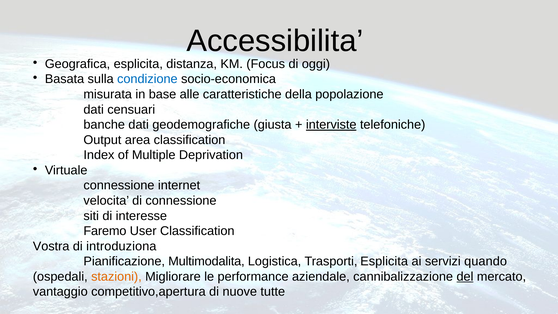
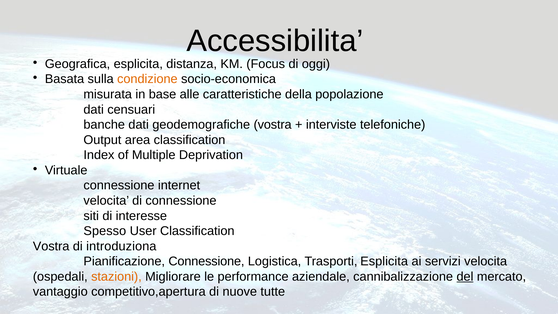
condizione colour: blue -> orange (147, 79)
geodemografiche giusta: giusta -> vostra (273, 125)
interviste underline: present -> none (331, 125)
Faremo: Faremo -> Spesso (105, 231)
Pianificazione Multimodalita: Multimodalita -> Connessione (206, 261)
servizi quando: quando -> velocita (486, 261)
